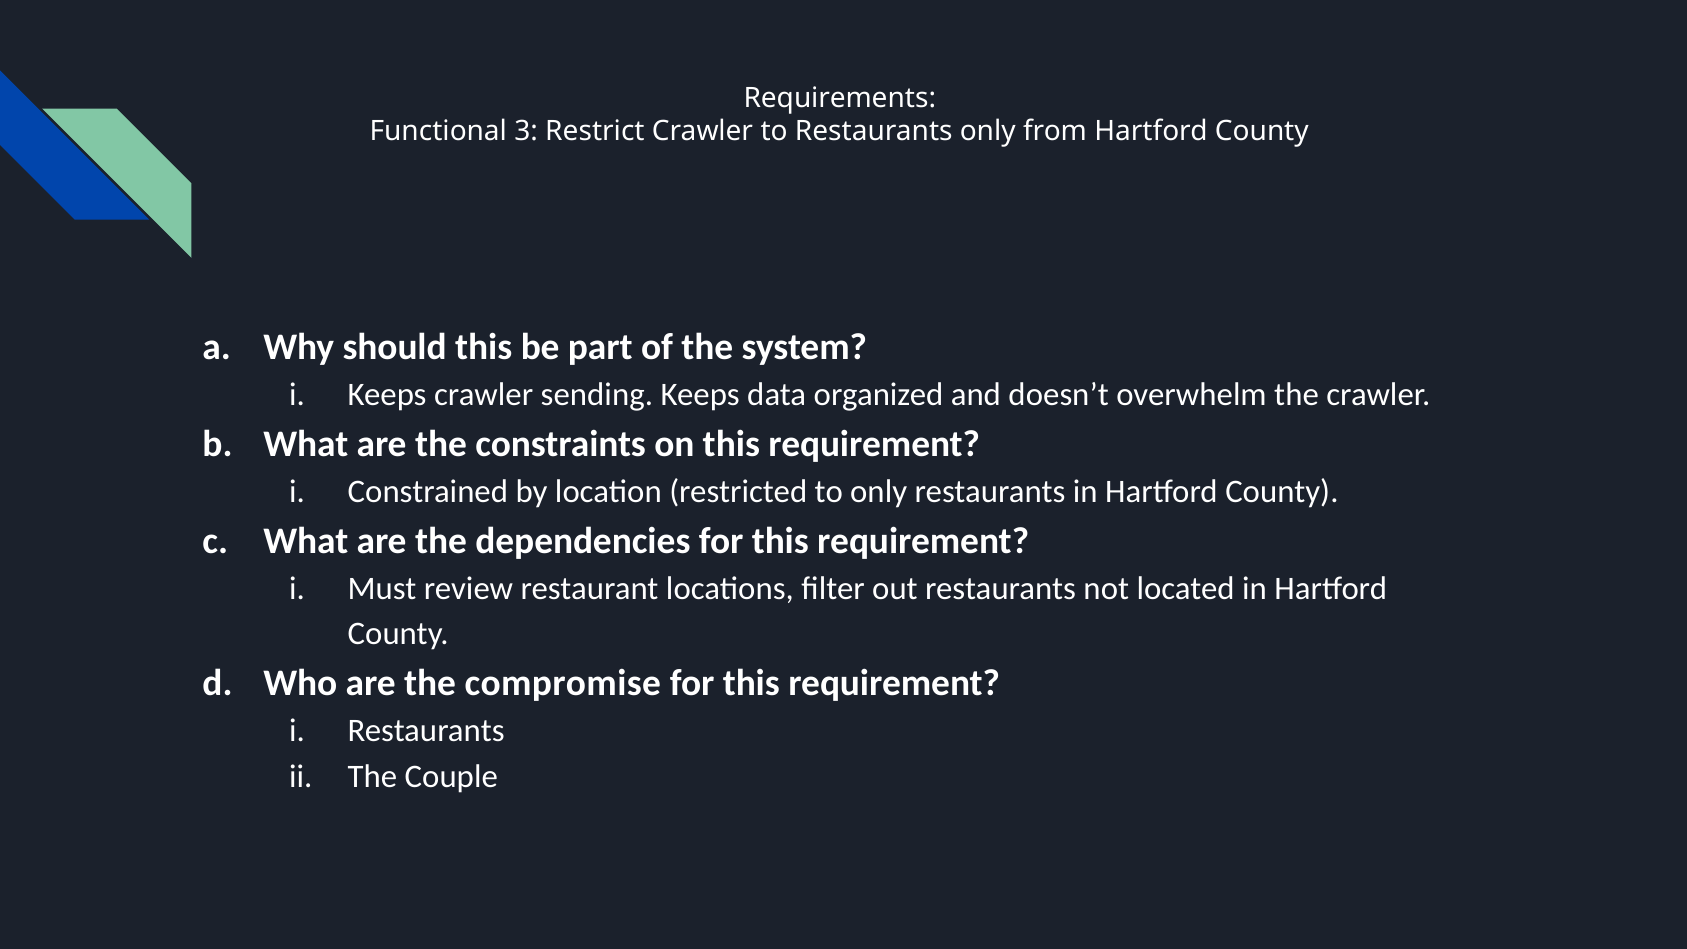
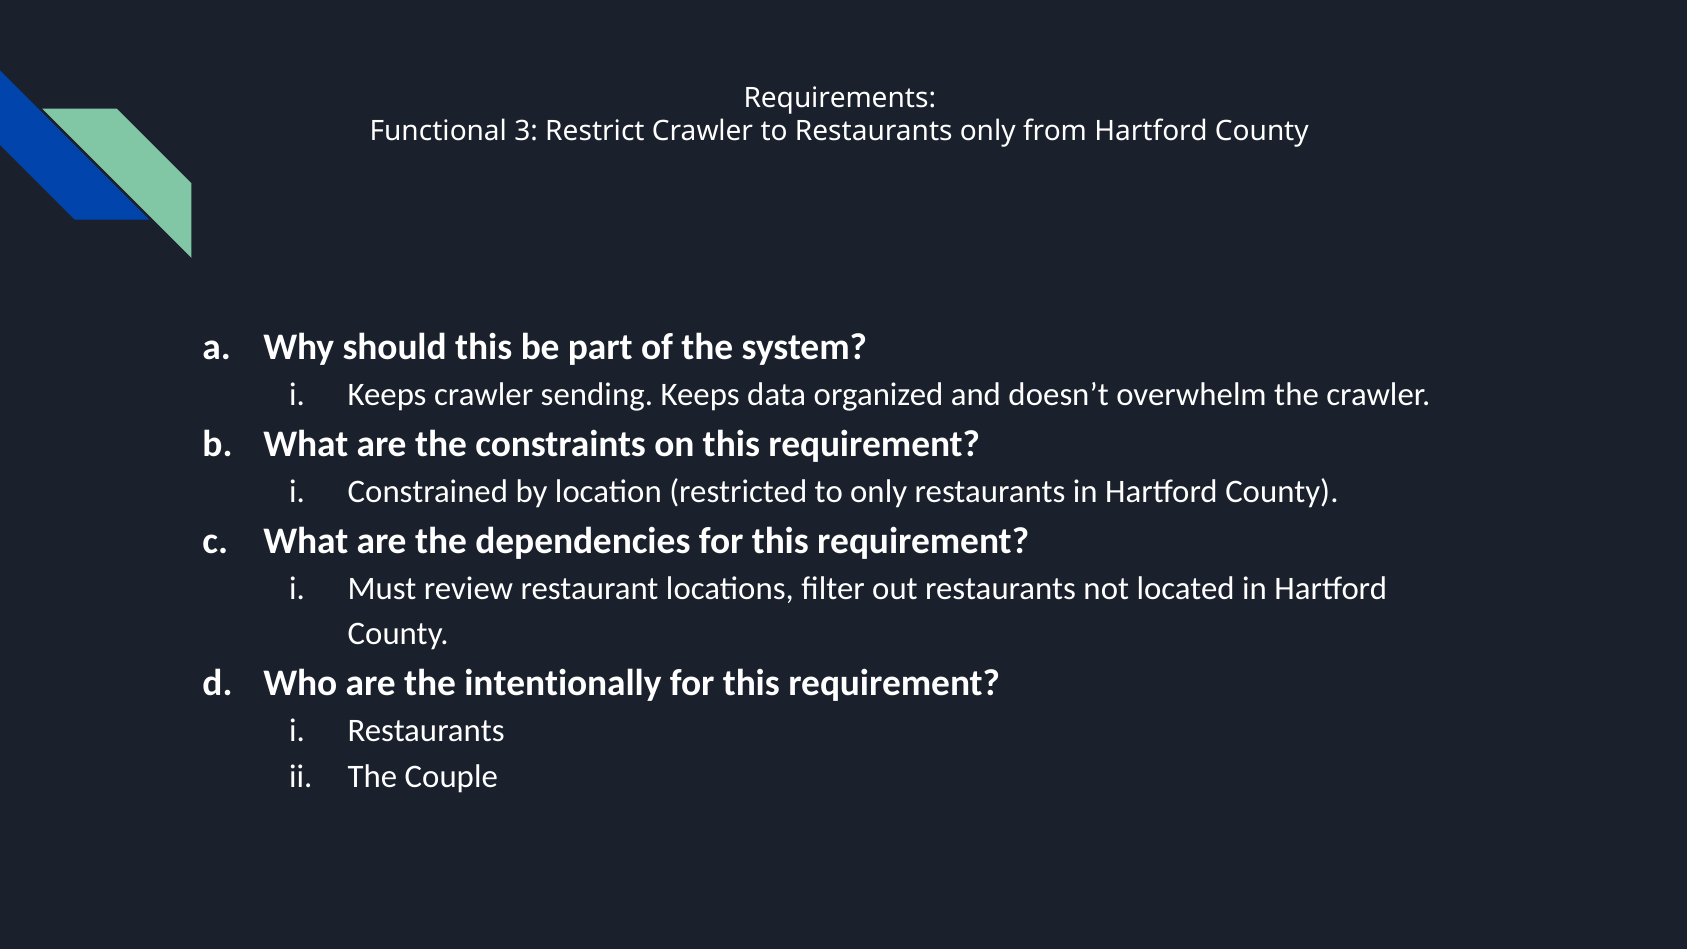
compromise: compromise -> intentionally (563, 683)
